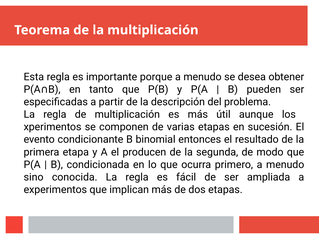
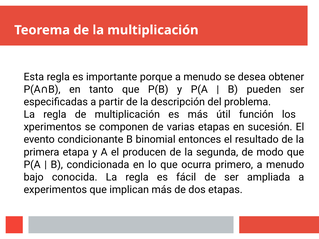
aunque: aunque -> función (256, 115)
sino: sino -> bajo (34, 177)
